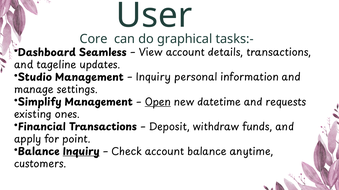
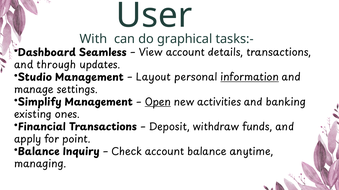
Core: Core -> With (93, 39)
tageline: tageline -> through (56, 65)
Inquiry: Inquiry -> Layout (153, 78)
information underline: none -> present (250, 78)
datetime: datetime -> activities (219, 102)
requests: requests -> banking (286, 102)
Inquiry underline: present -> none (81, 152)
customers: customers -> managing (40, 165)
